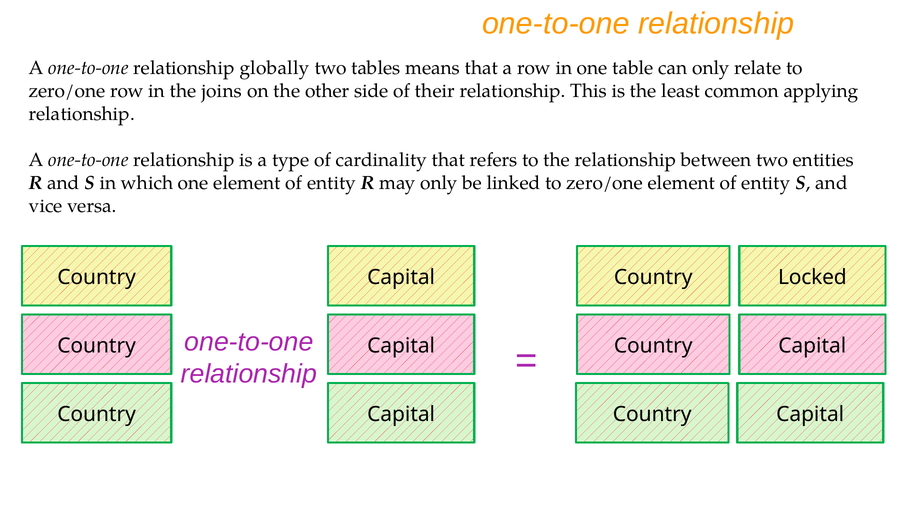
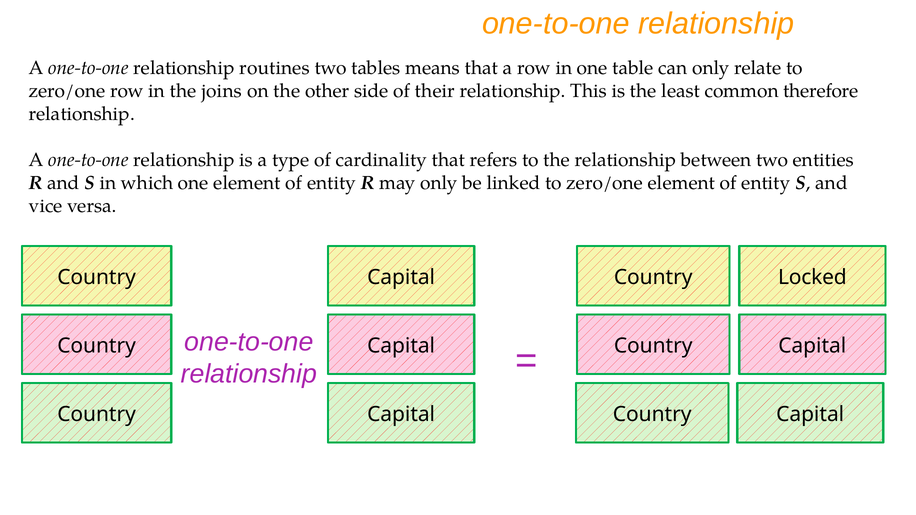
globally: globally -> routines (275, 68)
applying: applying -> therefore (821, 91)
